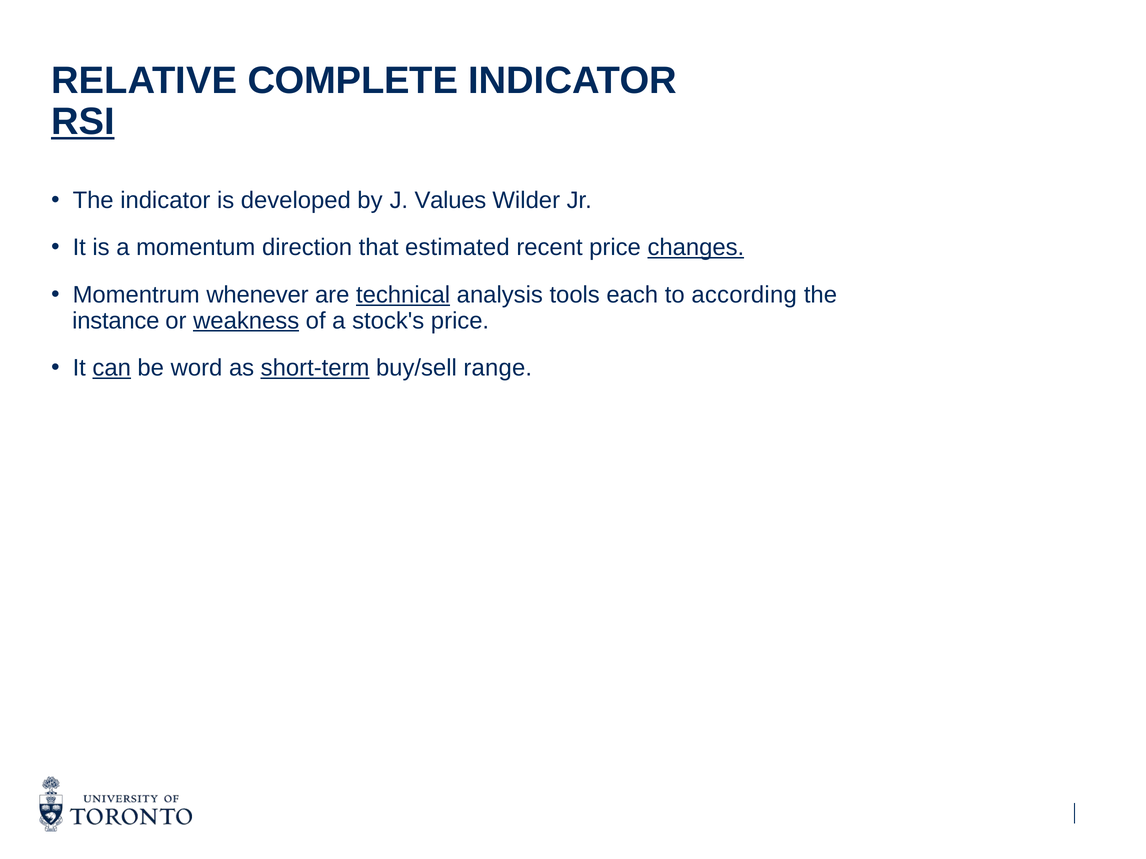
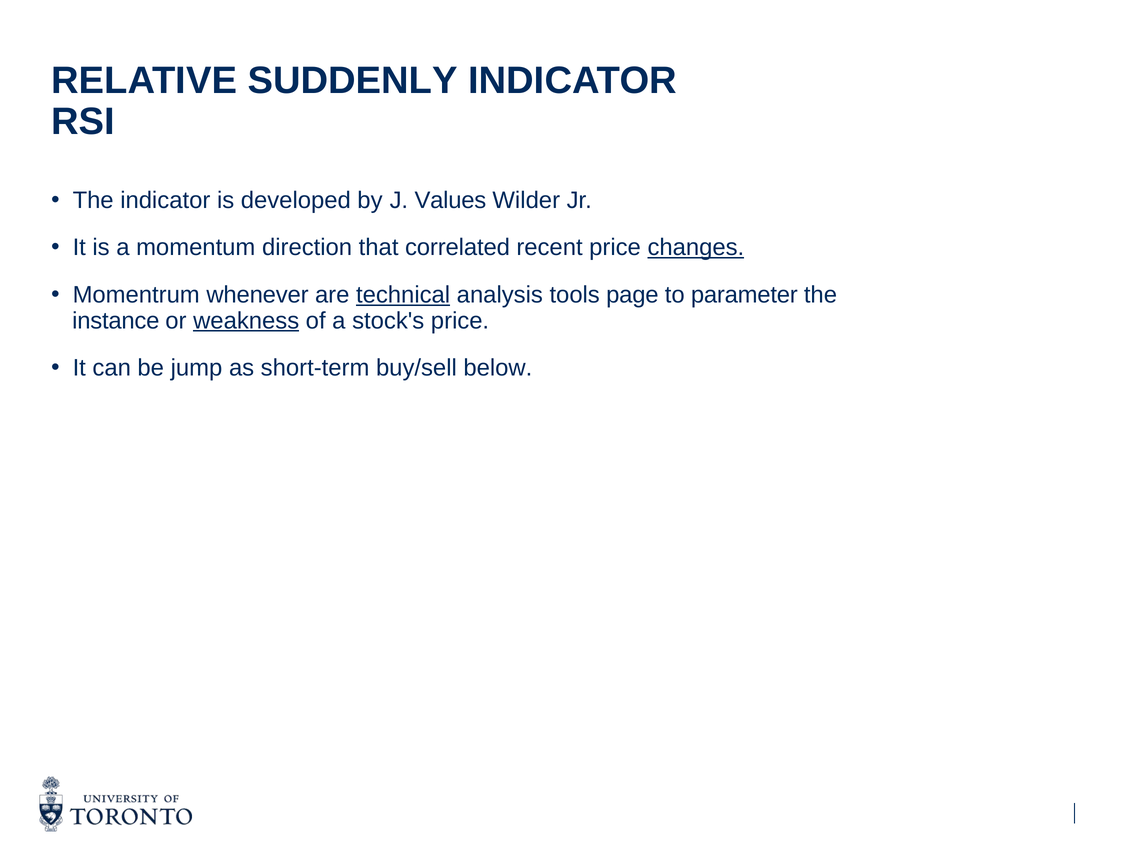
COMPLETE: COMPLETE -> SUDDENLY (353, 81)
RSI underline: present -> none (83, 122)
estimated: estimated -> correlated (457, 248)
each: each -> page (632, 295)
according: according -> parameter (744, 295)
can underline: present -> none (112, 368)
word: word -> jump (196, 368)
short-term underline: present -> none (315, 368)
range: range -> below (498, 368)
